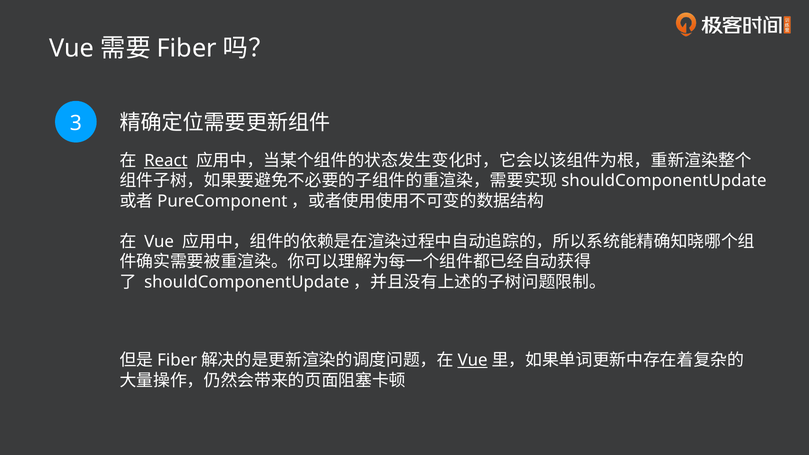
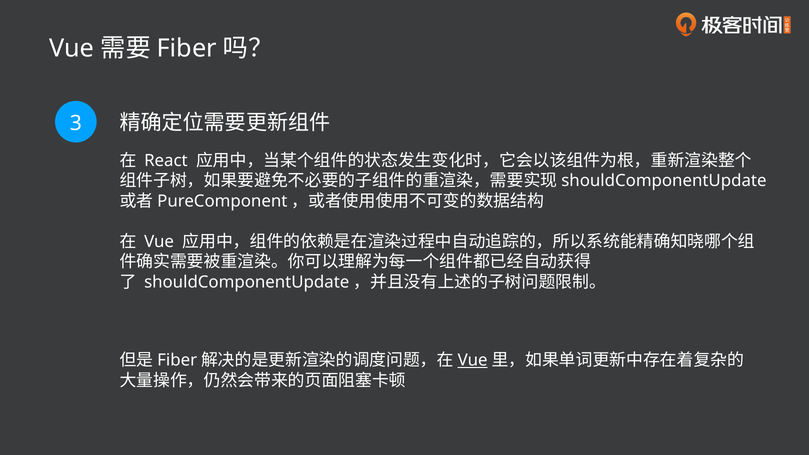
React underline: present -> none (166, 161)
